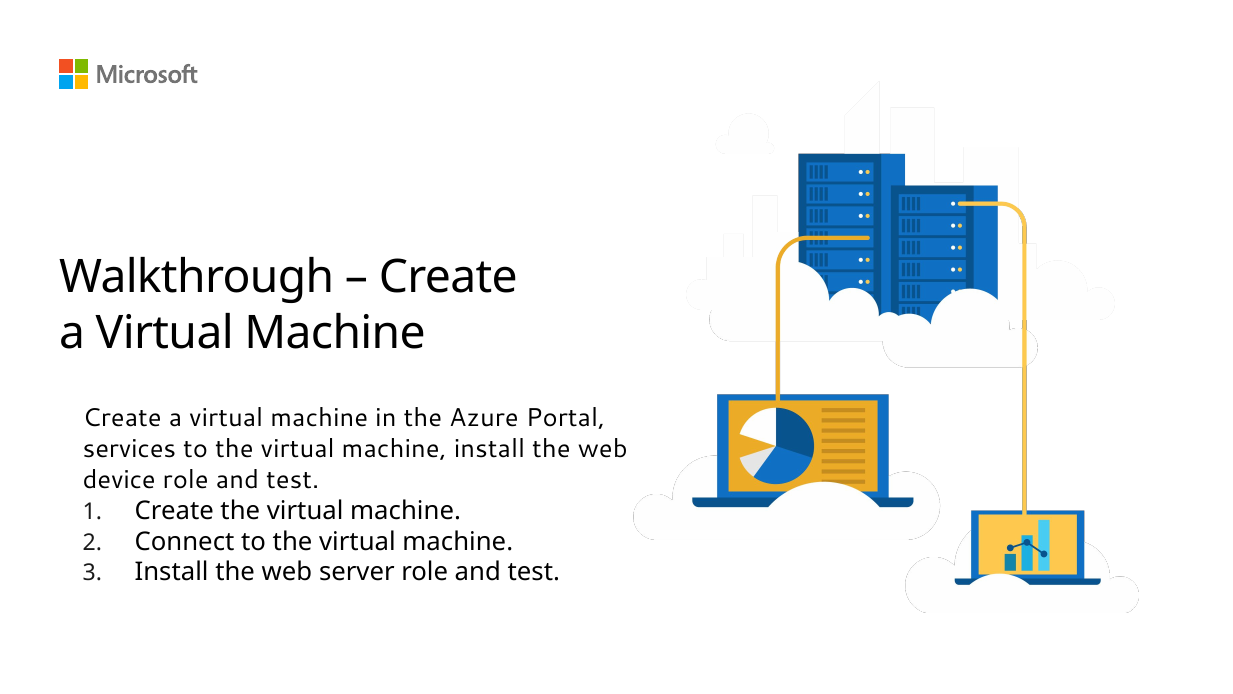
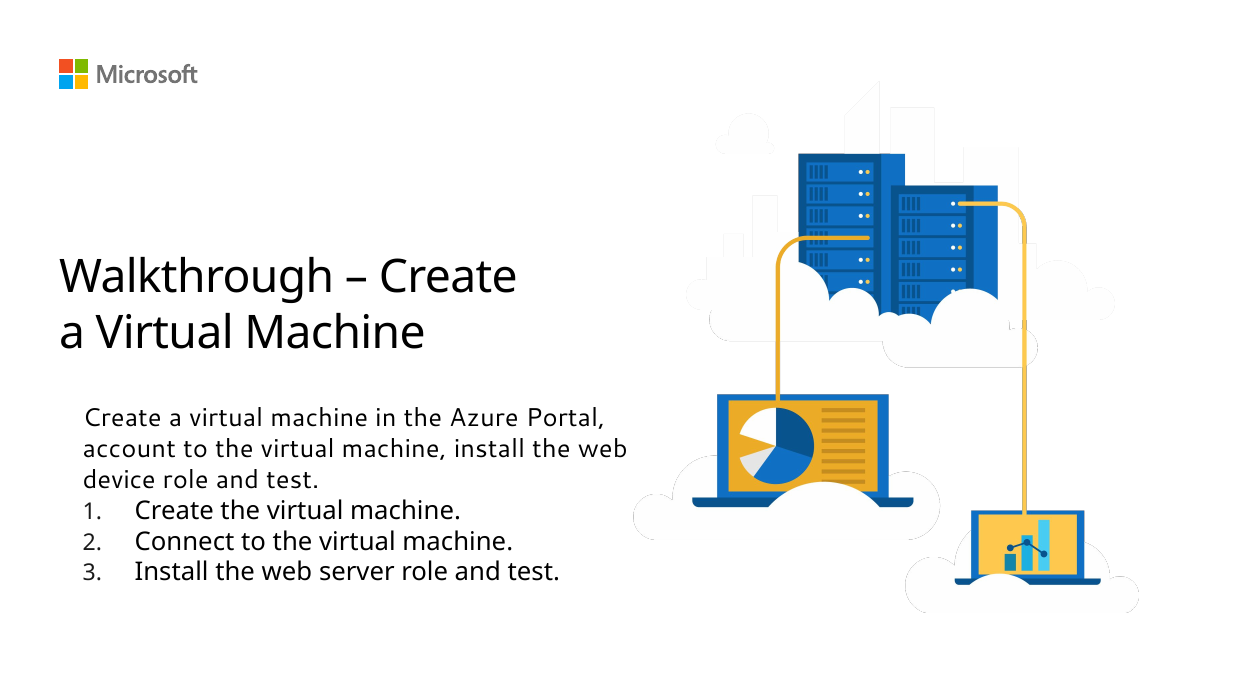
services: services -> account (129, 449)
